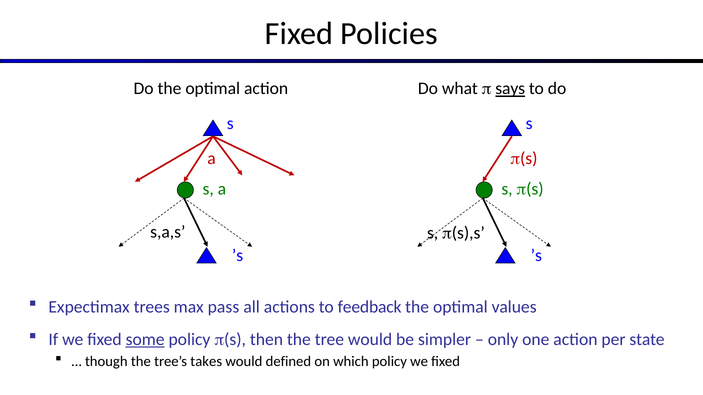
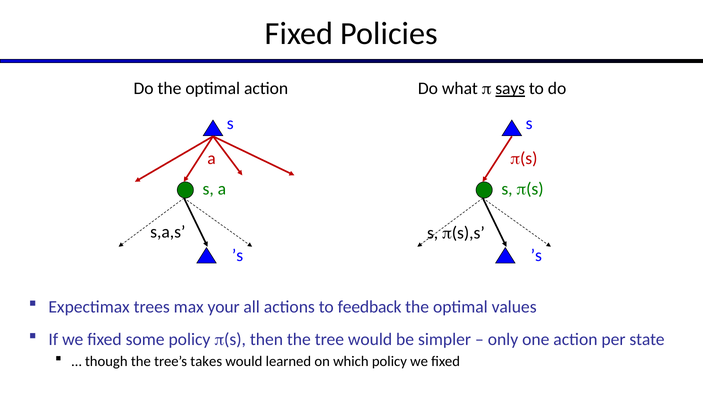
pass: pass -> your (224, 307)
some underline: present -> none (145, 340)
defined: defined -> learned (288, 362)
